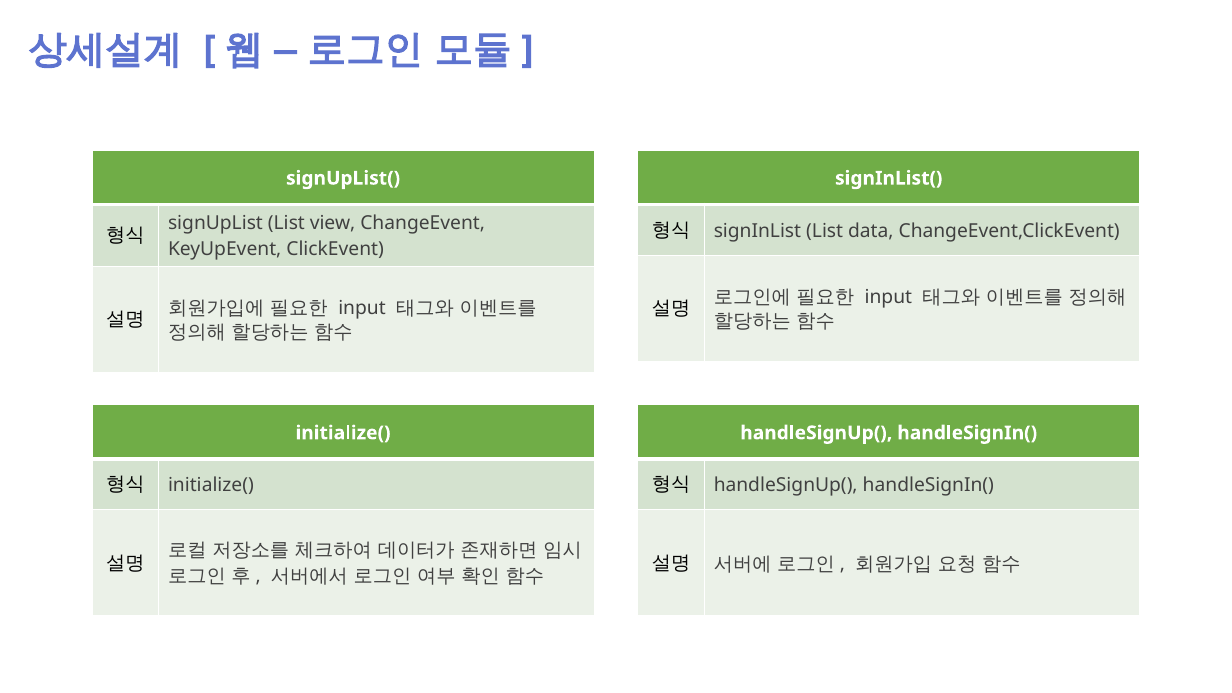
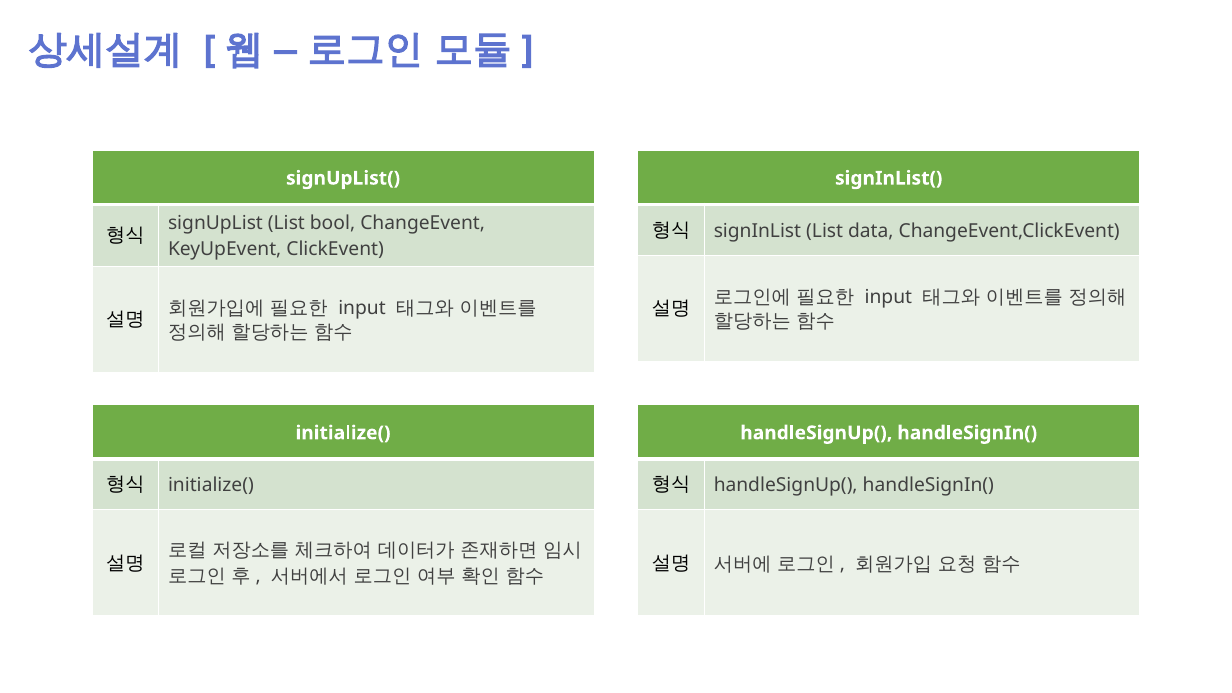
view: view -> bool (333, 223)
